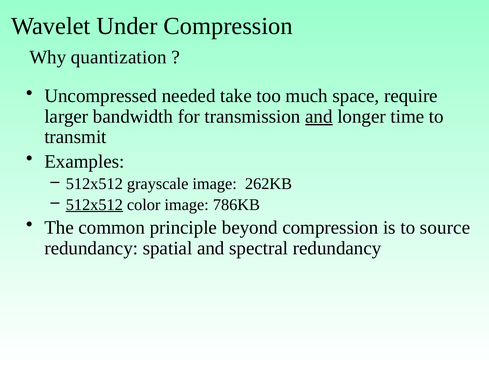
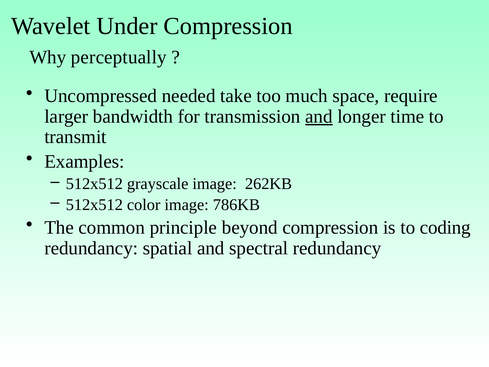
quantization: quantization -> perceptually (119, 57)
512x512 underline: present -> none (94, 204)
source: source -> coding (445, 227)
